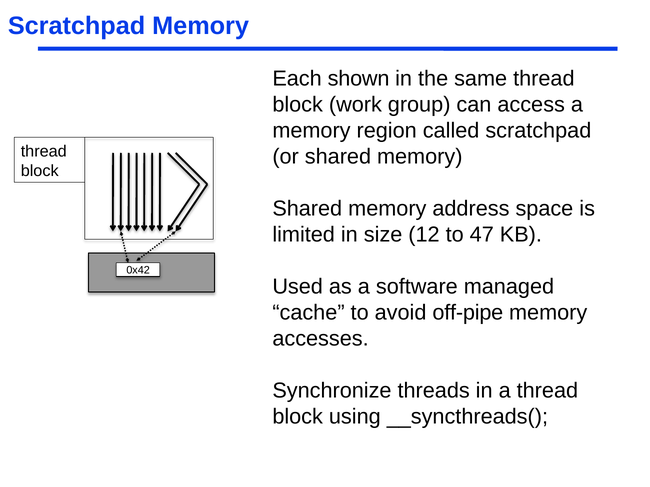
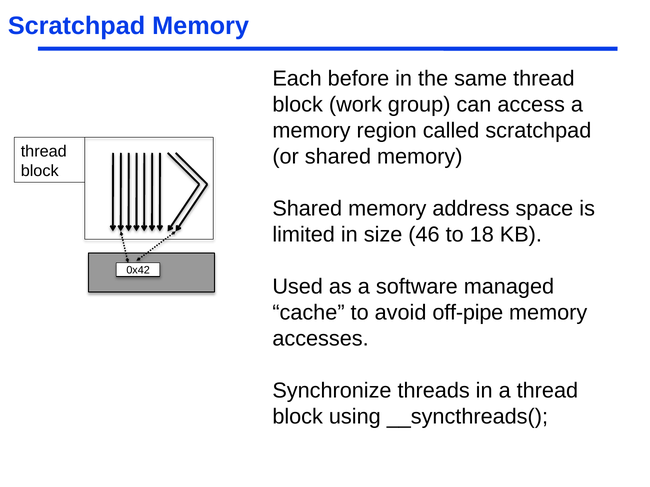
shown: shown -> before (358, 79)
12: 12 -> 46 (424, 235)
47: 47 -> 18 (482, 235)
